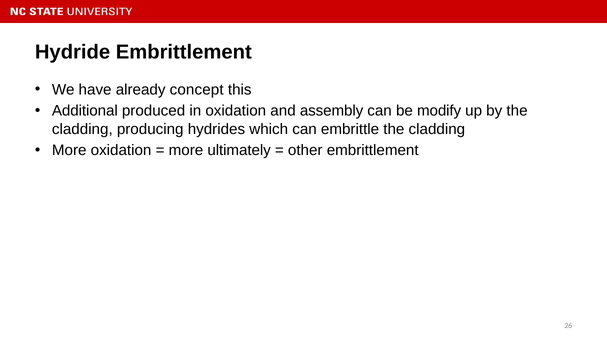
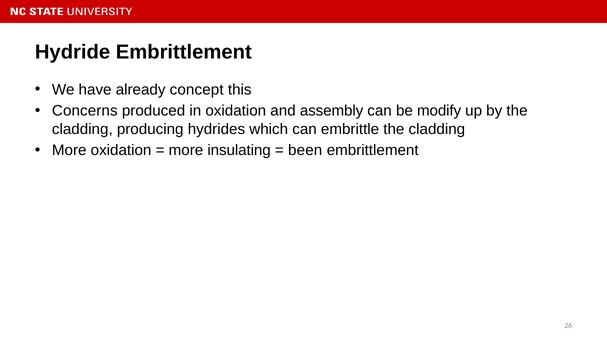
Additional: Additional -> Concerns (85, 111)
ultimately: ultimately -> insulating (239, 151)
other: other -> been (305, 151)
